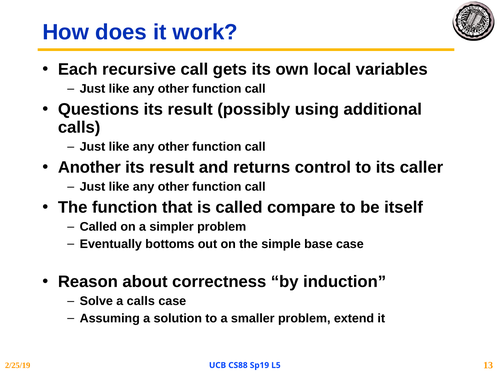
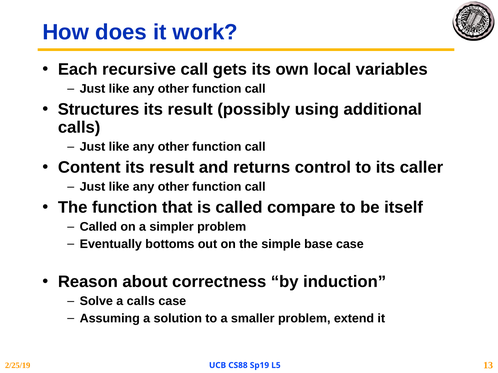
Questions: Questions -> Structures (99, 110)
Another: Another -> Content (89, 168)
